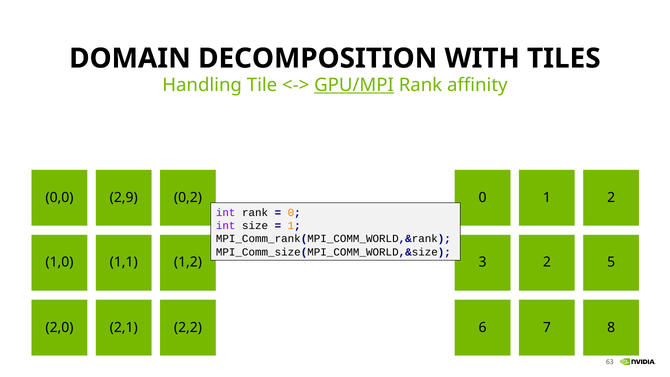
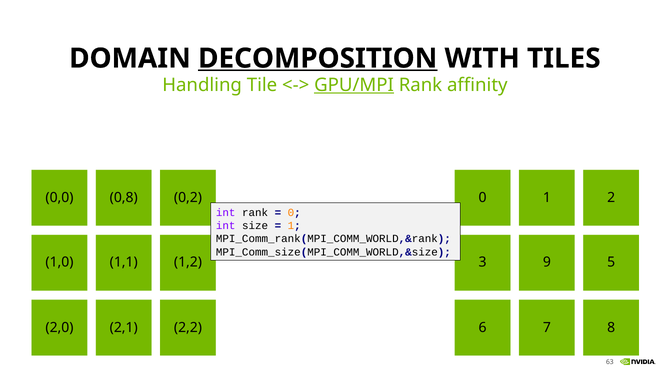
DECOMPOSITION underline: none -> present (318, 58)
2,9: 2,9 -> 0,8 (124, 198)
3 2: 2 -> 9 (547, 262)
